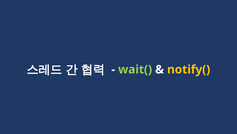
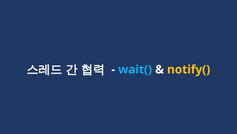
wait( colour: light green -> light blue (135, 69)
